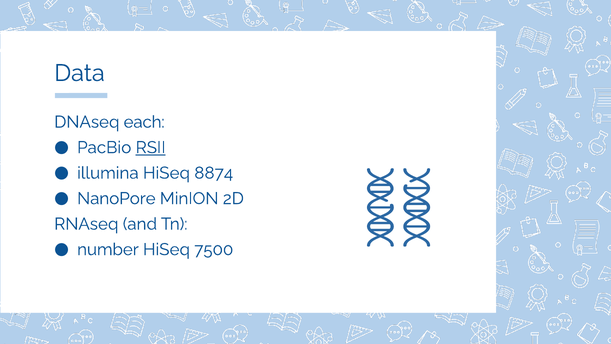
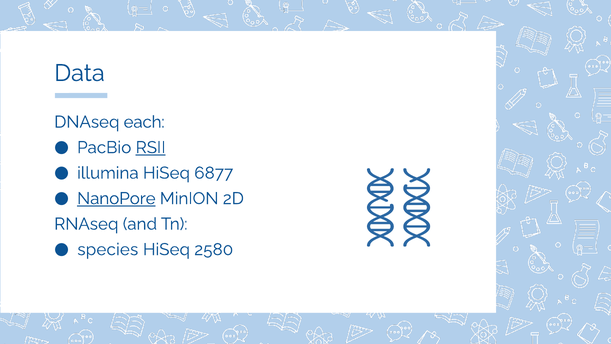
8874: 8874 -> 6877 (214, 173)
NanoPore underline: none -> present (116, 198)
number: number -> species (108, 249)
7500: 7500 -> 2580 (214, 249)
